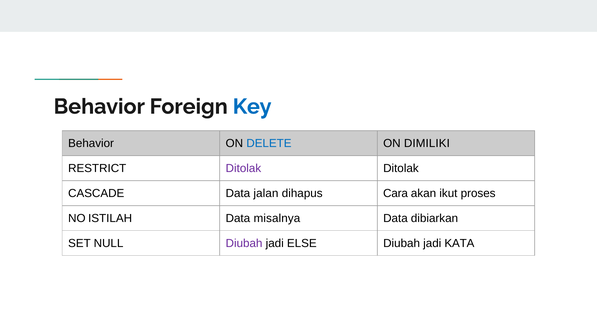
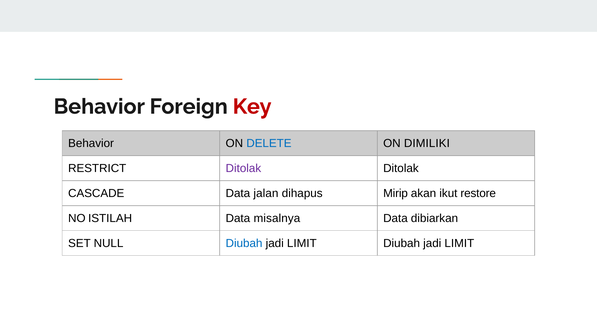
Key colour: blue -> red (252, 107)
Cara: Cara -> Mirip (396, 193)
proses: proses -> restore (478, 193)
Diubah colour: purple -> blue (244, 243)
ELSE: ELSE -> LIMIT (302, 243)
KATA: KATA -> LIMIT (459, 243)
